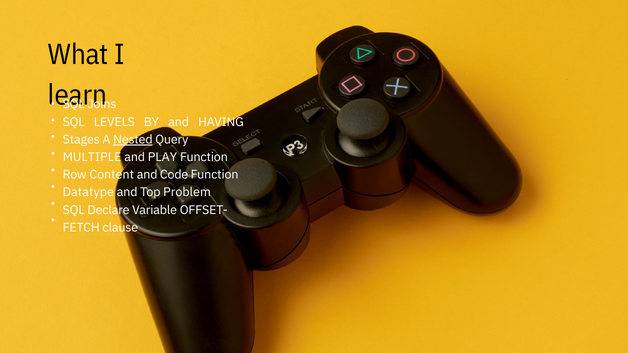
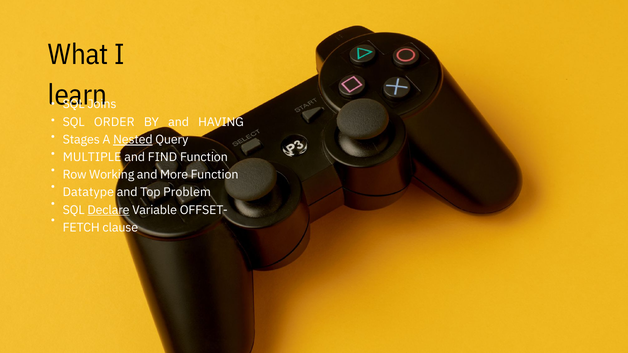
LEVELS: LEVELS -> ORDER (114, 122)
PLAY: PLAY -> FIND (162, 157)
Content: Content -> Working (112, 175)
Code: Code -> More (174, 175)
Declare underline: none -> present (108, 210)
